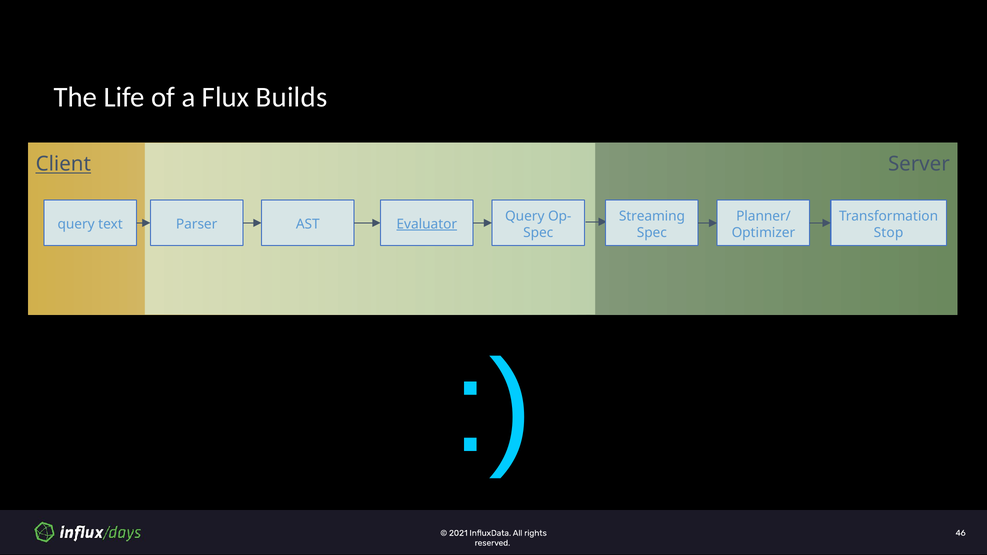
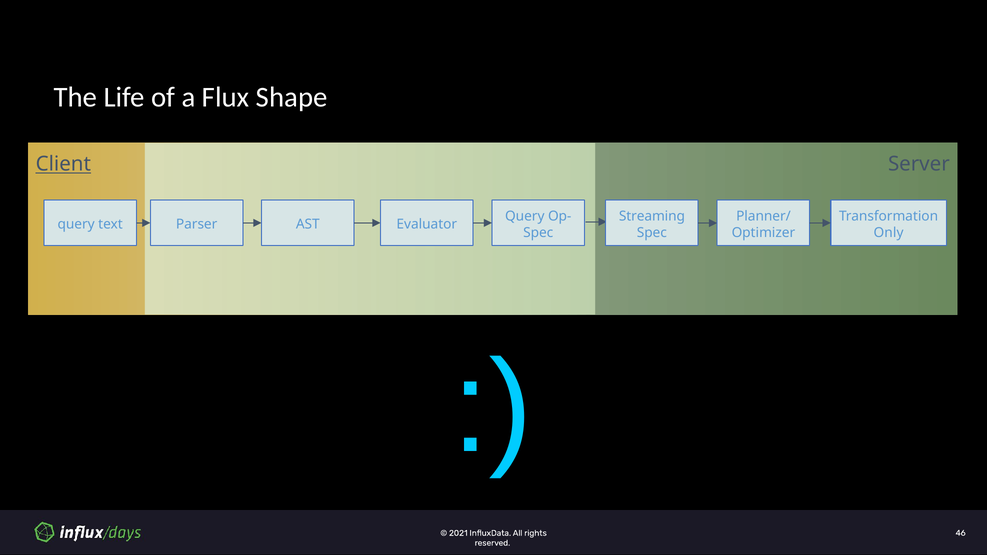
Builds: Builds -> Shape (292, 97)
Evaluator underline: present -> none (427, 224)
Stop: Stop -> Only (889, 233)
